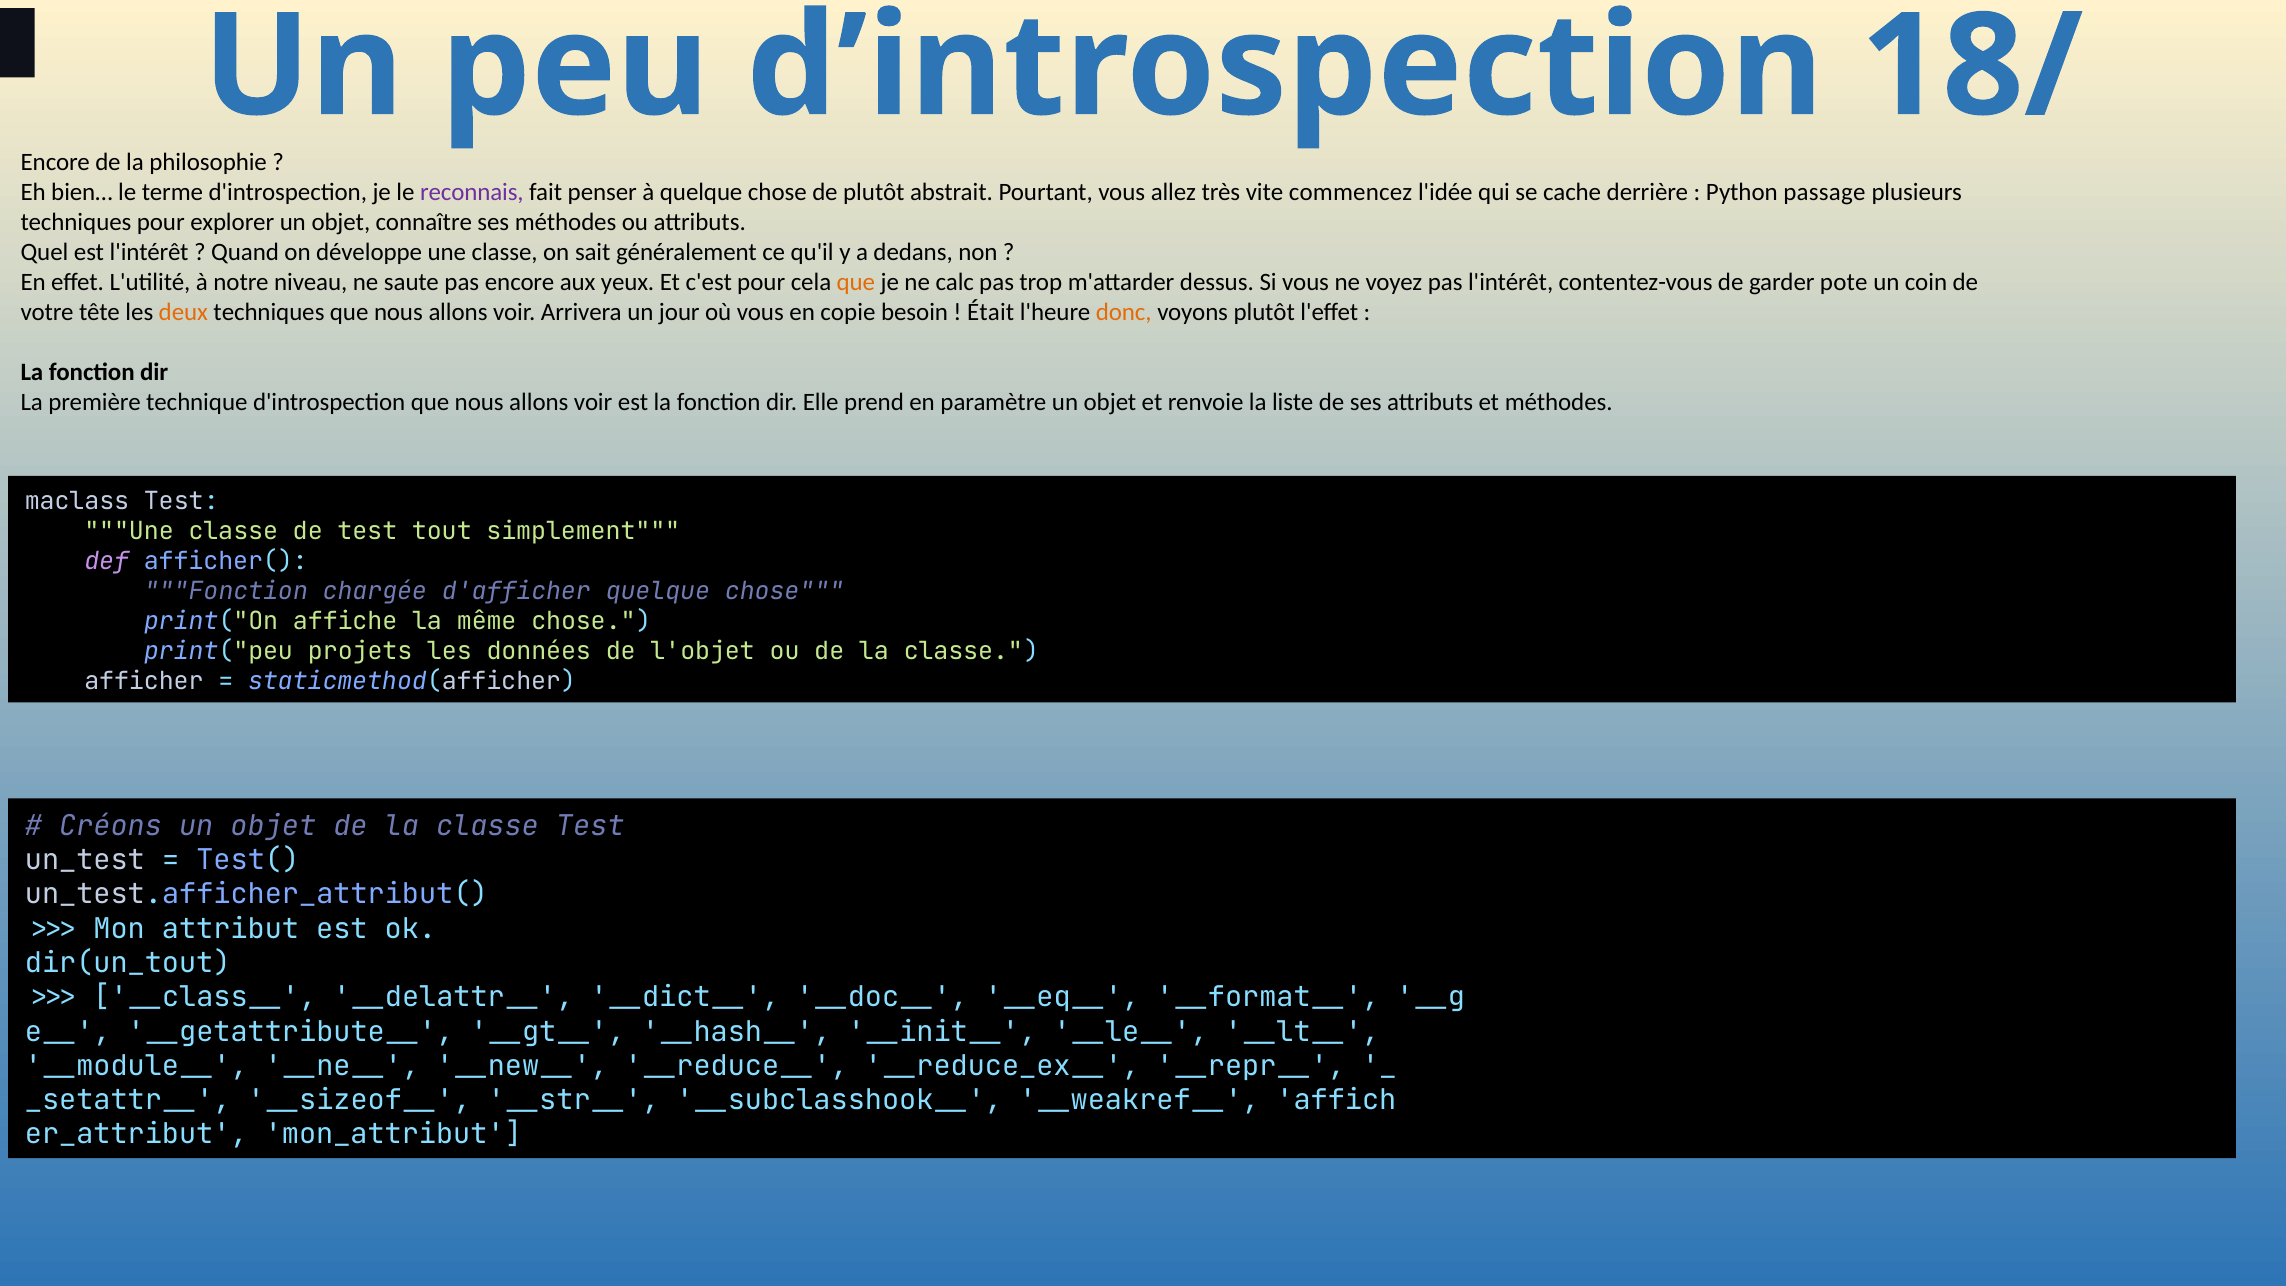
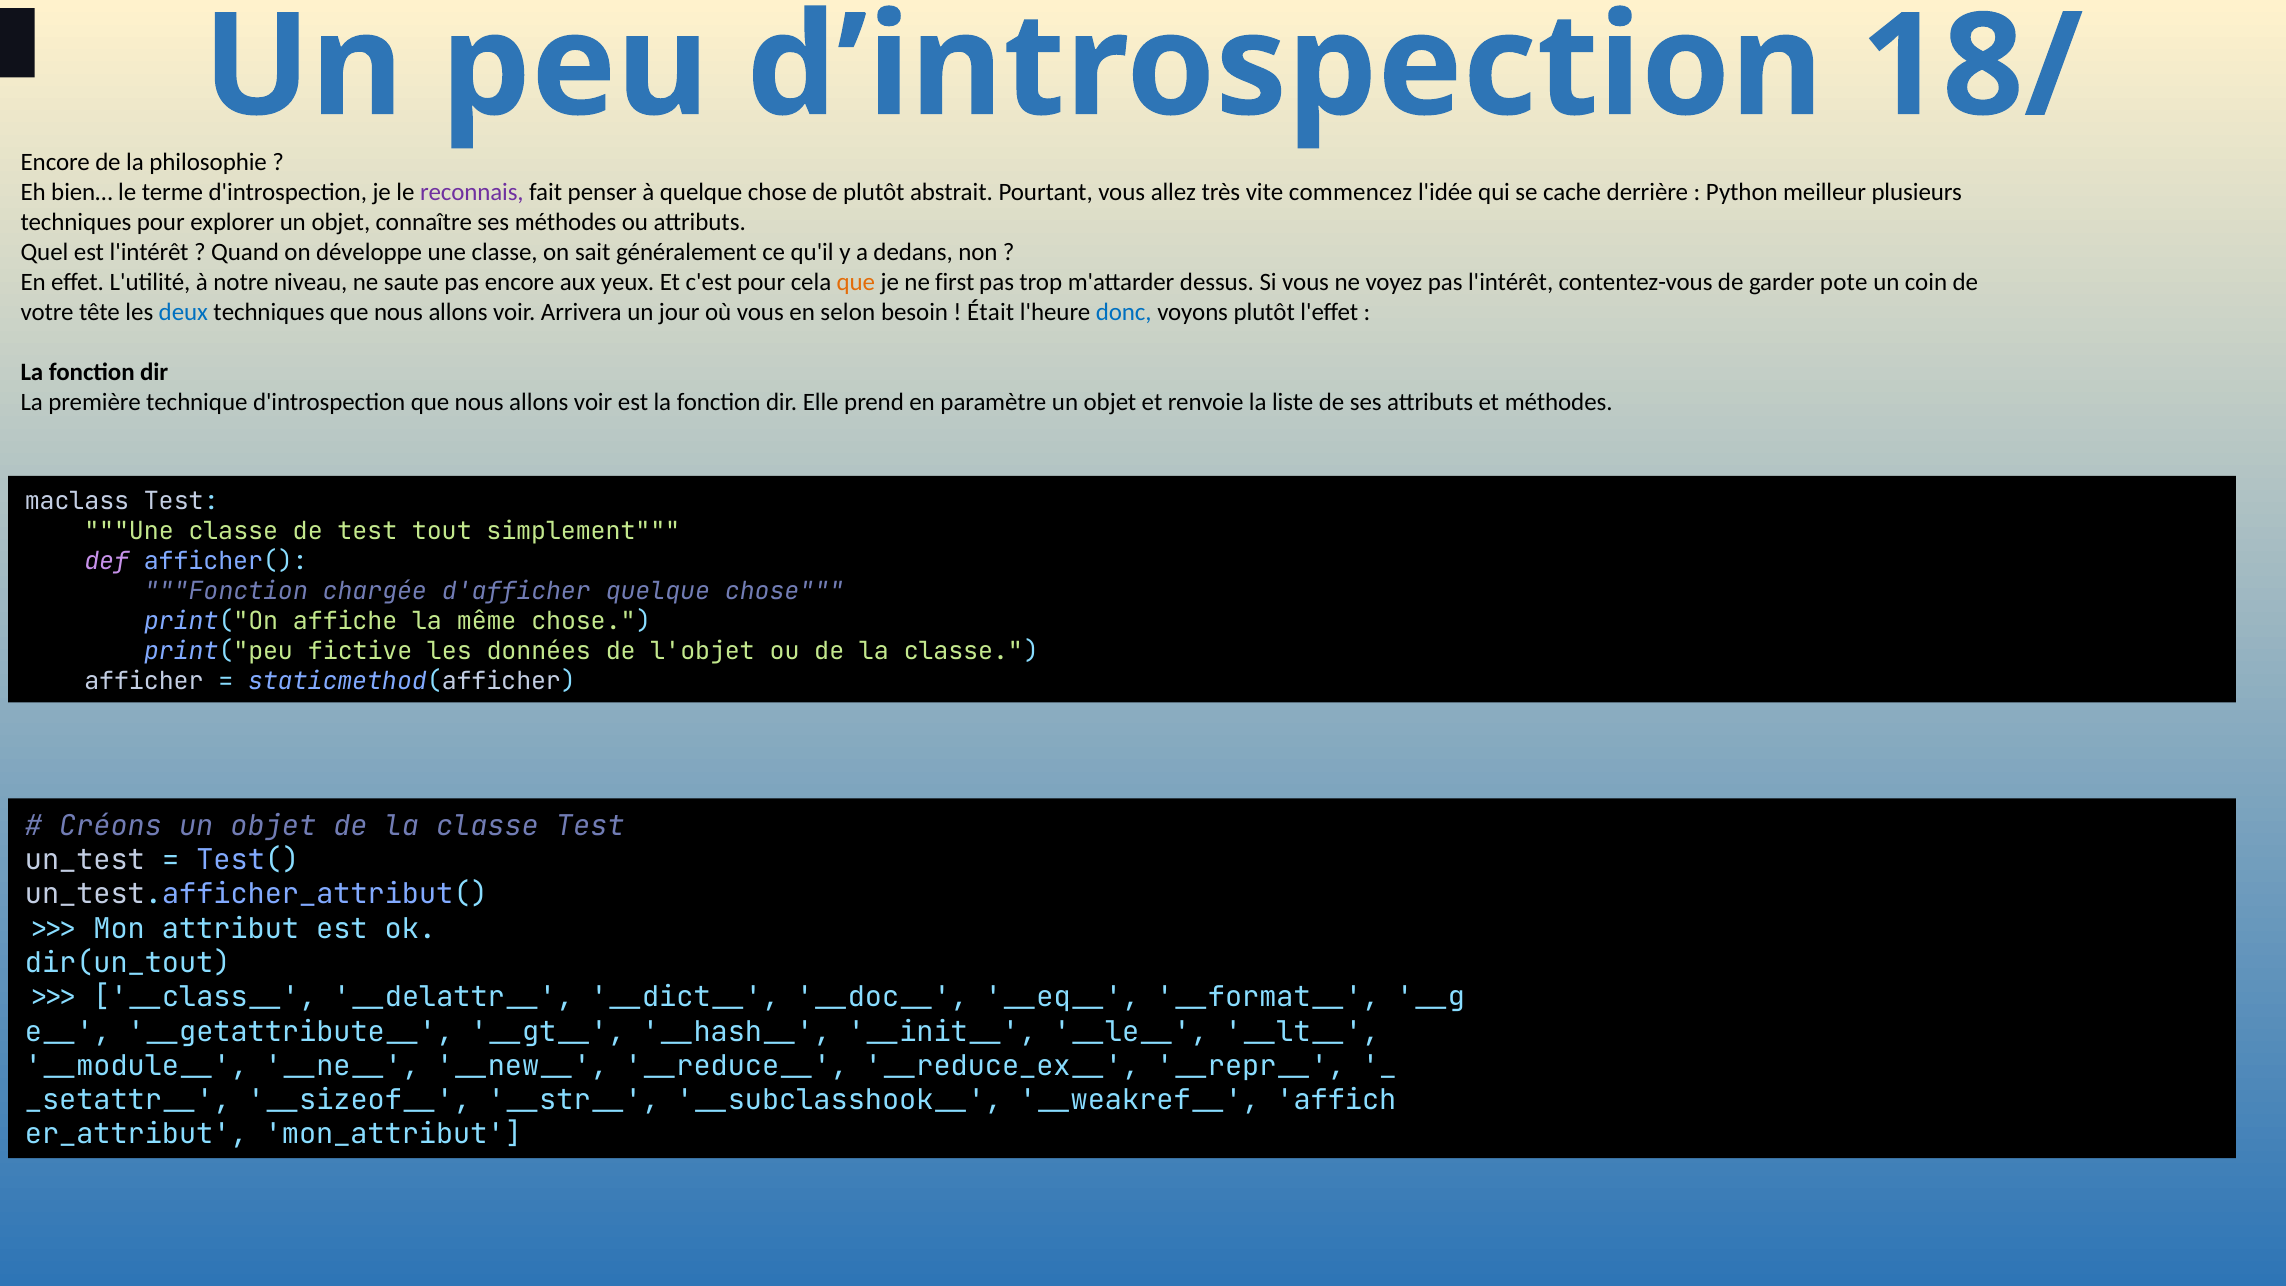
passage: passage -> meilleur (1825, 192)
calc: calc -> first (955, 282)
deux colour: orange -> blue (183, 312)
copie: copie -> selon (848, 312)
donc colour: orange -> blue (1124, 312)
projets: projets -> fictive (360, 651)
